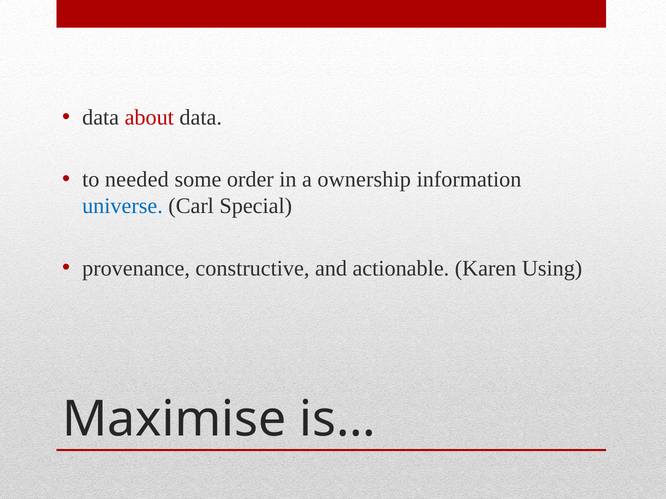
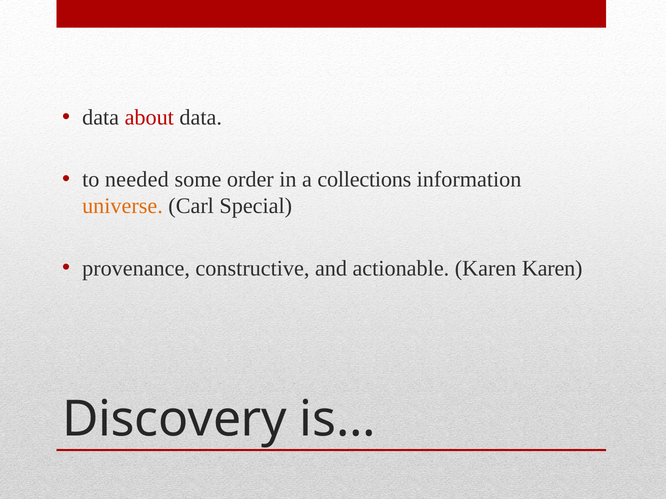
ownership: ownership -> collections (364, 180)
universe colour: blue -> orange (122, 206)
Karen Using: Using -> Karen (552, 268)
Maximise: Maximise -> Discovery (174, 420)
